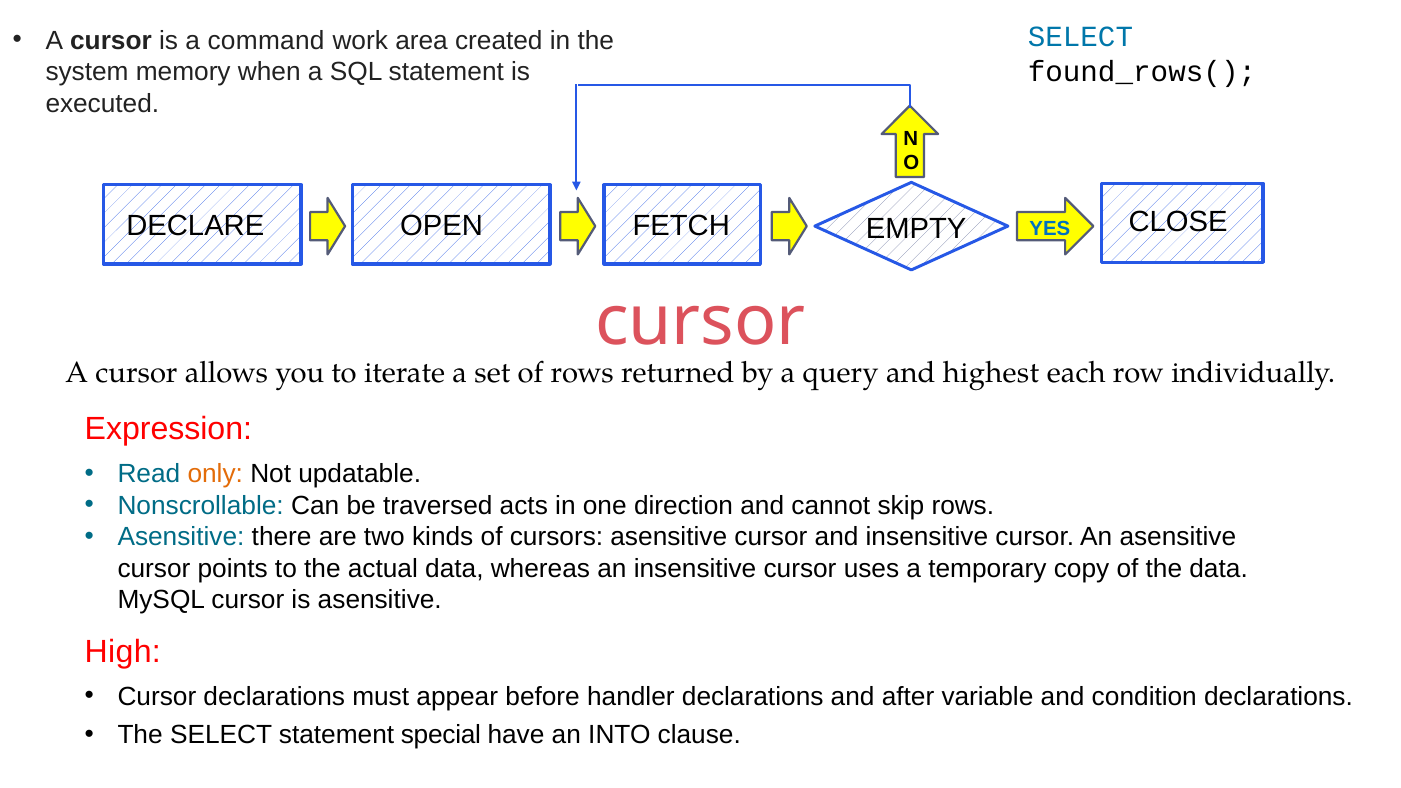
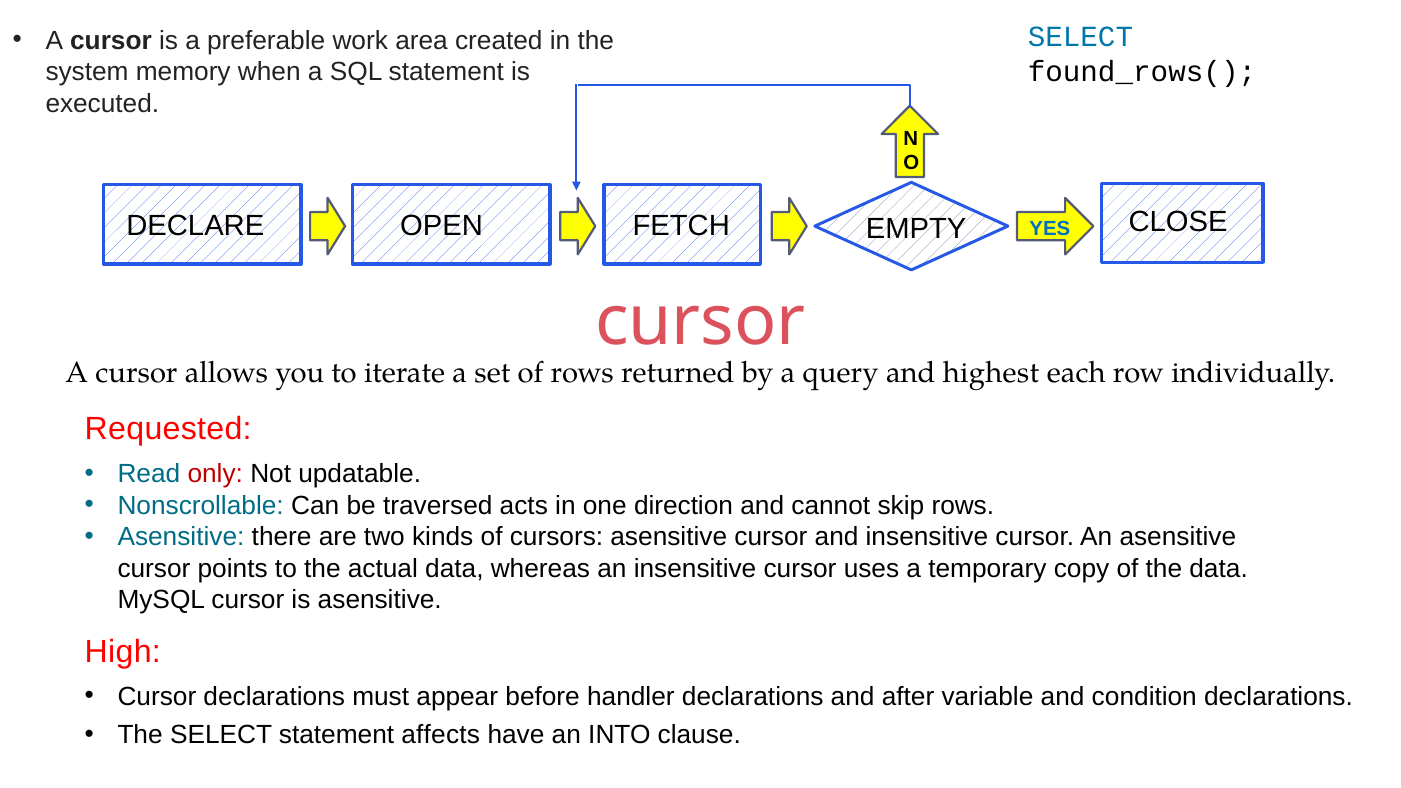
command: command -> preferable (266, 40)
Expression: Expression -> Requested (168, 429)
only colour: orange -> red (215, 474)
special: special -> affects (441, 735)
